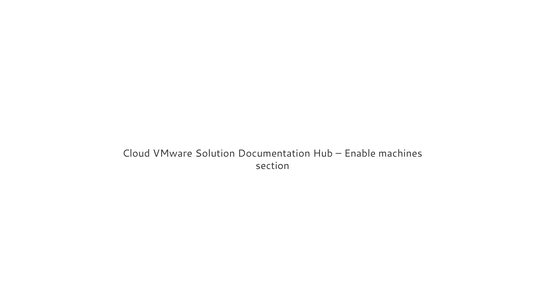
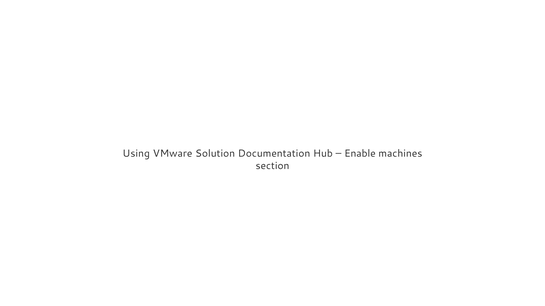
Cloud: Cloud -> Using (136, 154)
